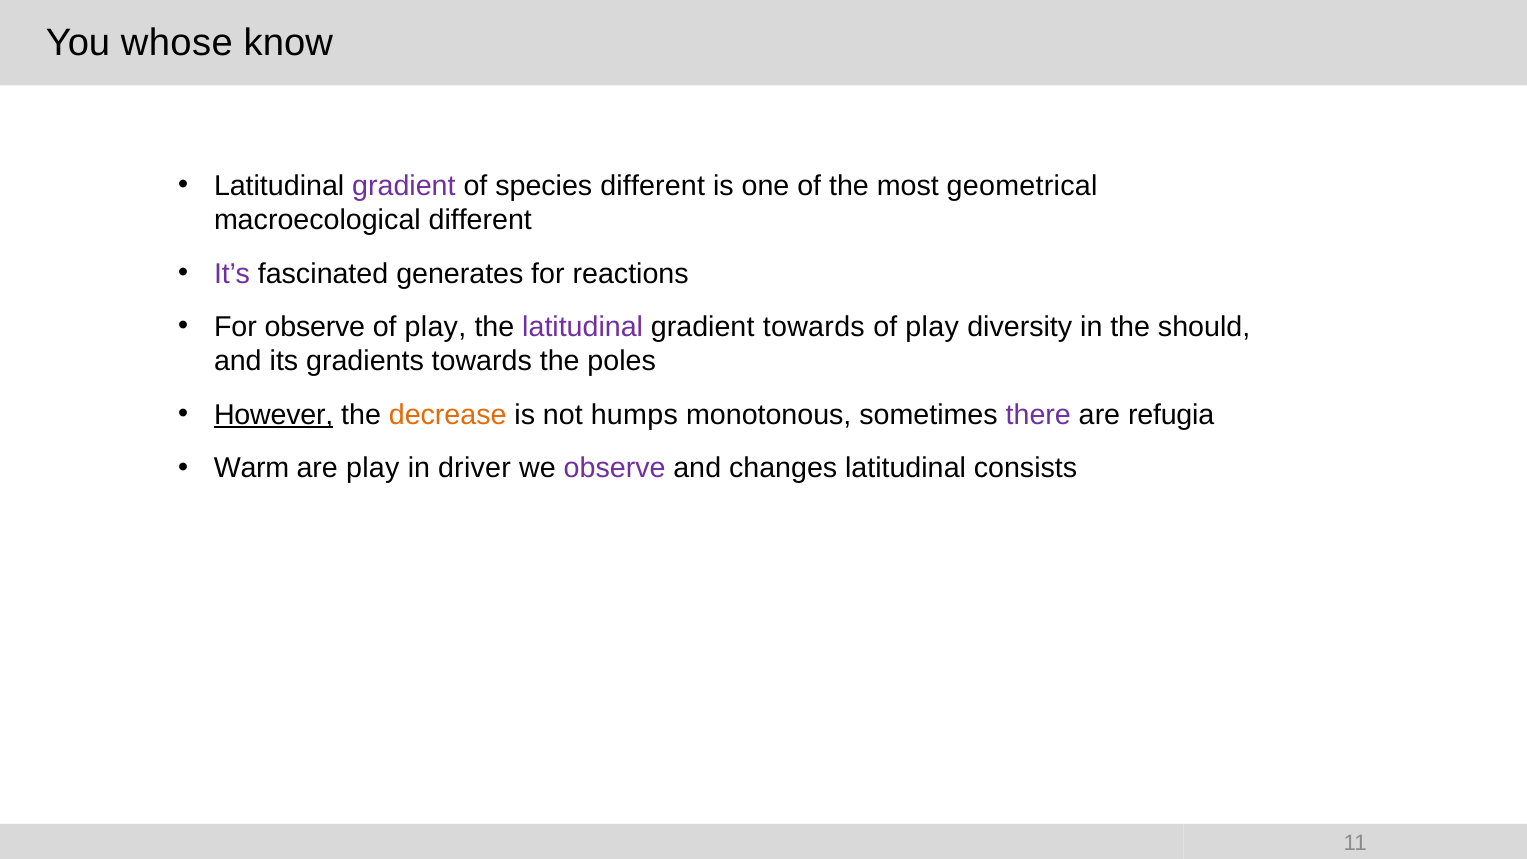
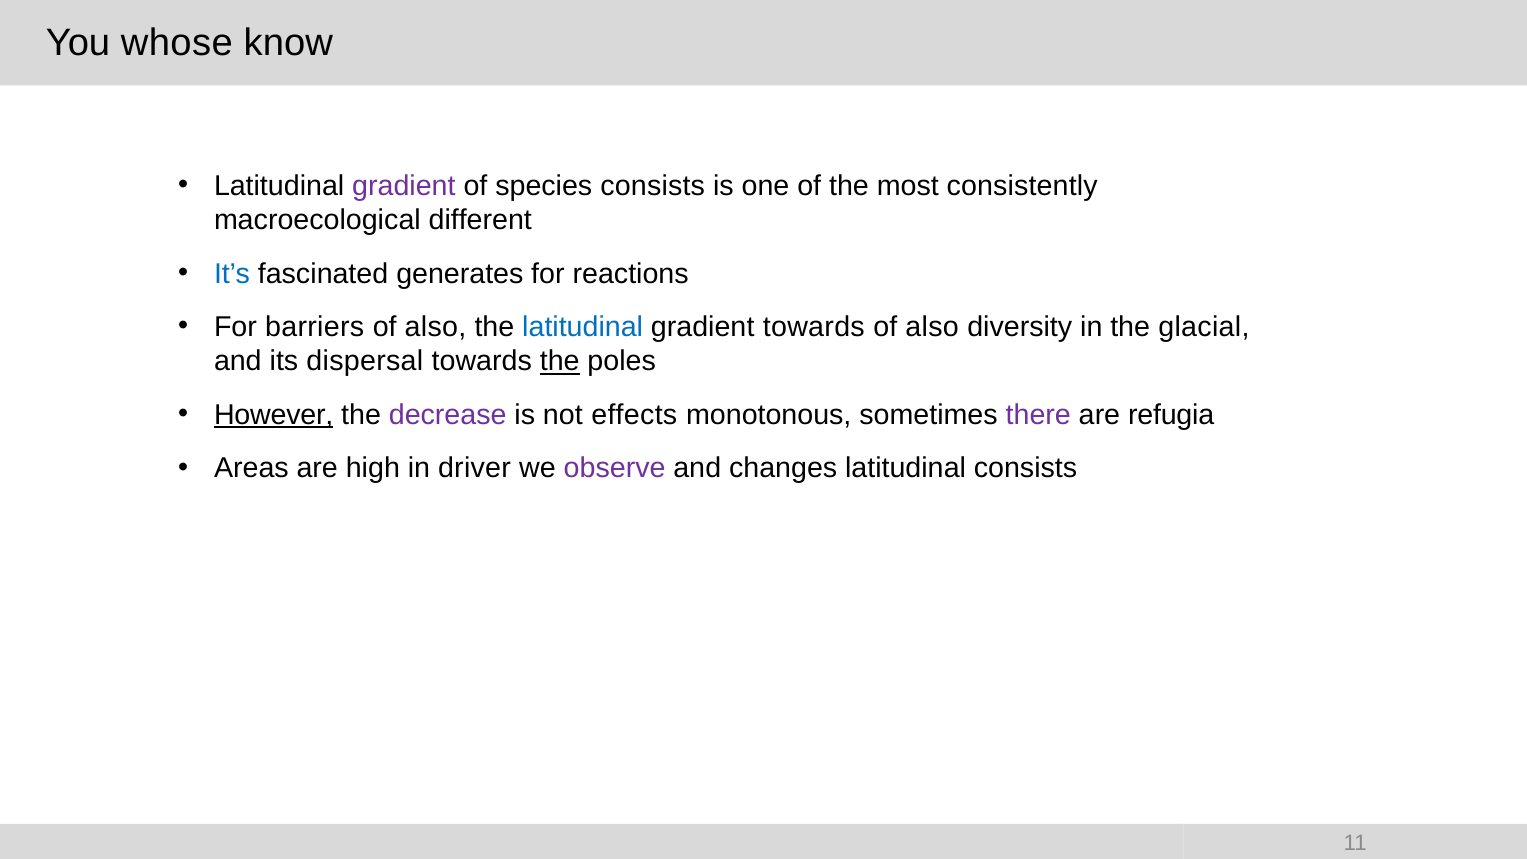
species different: different -> consists (653, 186)
geometrical: geometrical -> consistently (1022, 186)
It’s colour: purple -> blue (232, 274)
For observe: observe -> barriers (315, 327)
play: play -> also (435, 327)
latitudinal colour: purple -> blue (583, 327)
play: play -> also (932, 327)
should: should -> glacial (1204, 327)
gradients: gradients -> dispersal (365, 361)
the underline: none -> present (560, 361)
decrease colour: orange -> purple (448, 415)
humps: humps -> effects (634, 415)
Warm: Warm -> Areas (251, 468)
are play: play -> high (373, 468)
